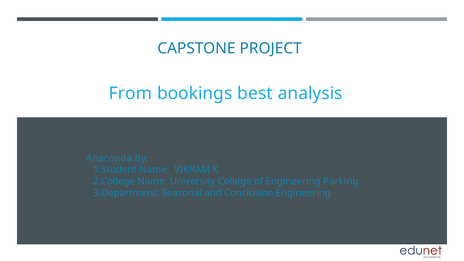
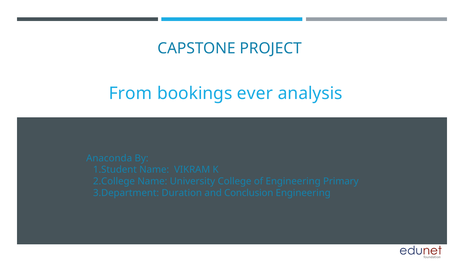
best: best -> ever (255, 94)
Parking: Parking -> Primary (341, 181)
Seasonal: Seasonal -> Duration (182, 193)
